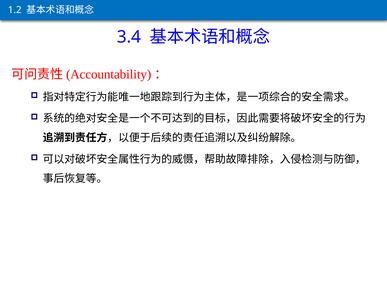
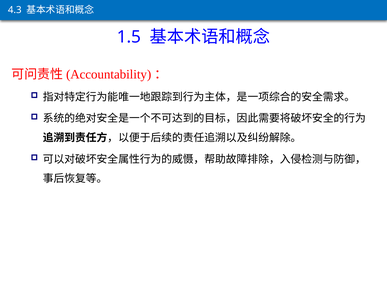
1.2: 1.2 -> 4.3 (15, 10)
3.4: 3.4 -> 1.5 (129, 37)
